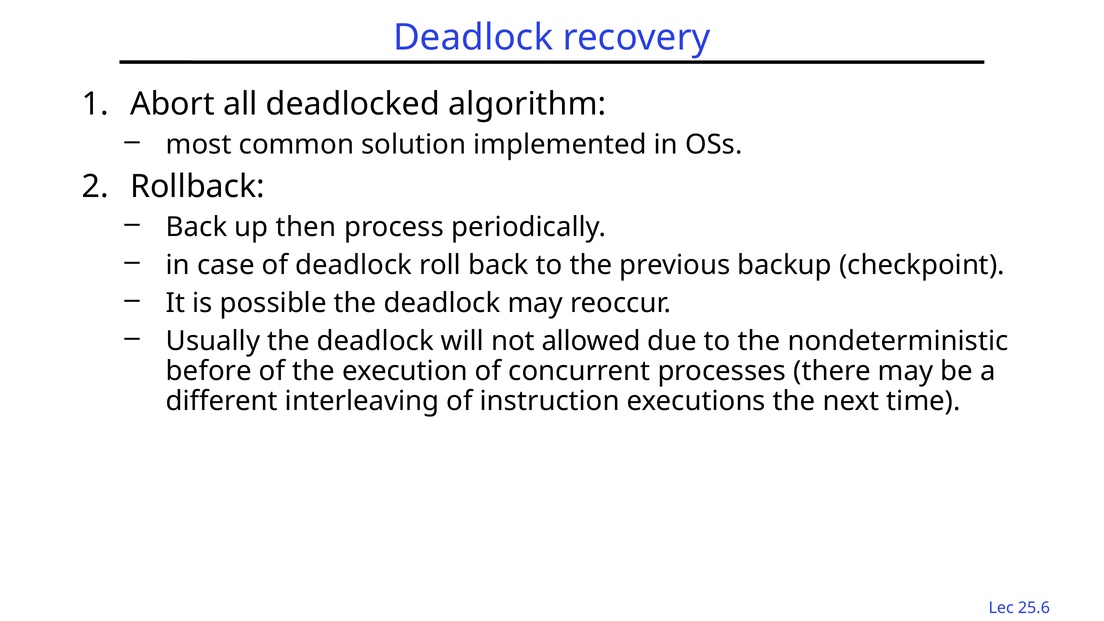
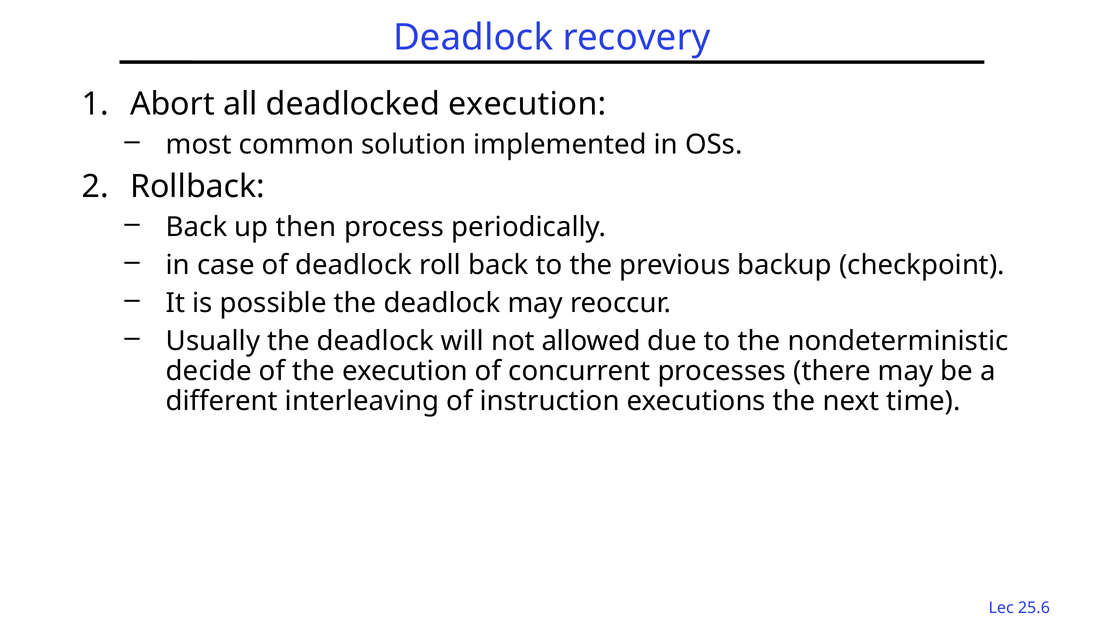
deadlocked algorithm: algorithm -> execution (527, 104)
before: before -> decide (209, 371)
